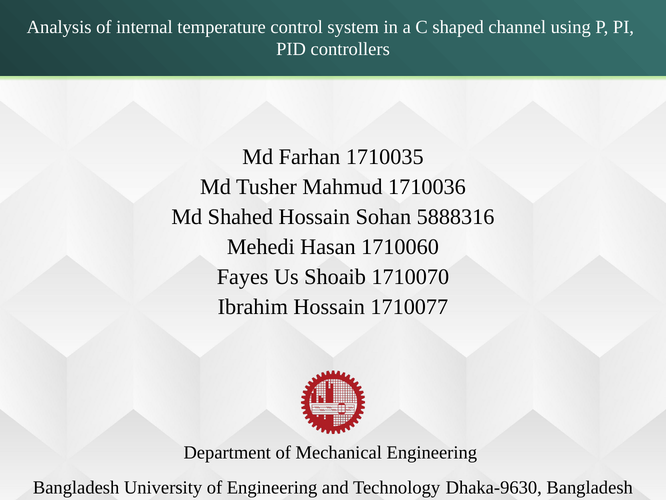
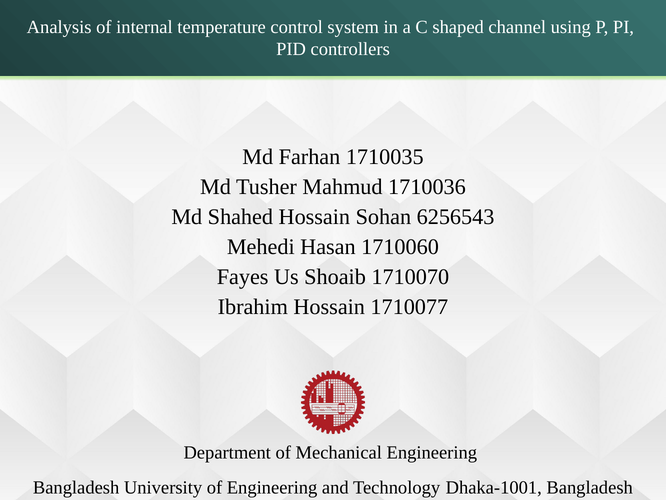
5888316: 5888316 -> 6256543 (456, 217)
Dhaka-9630: Dhaka-9630 -> Dhaka-1001 (494, 487)
